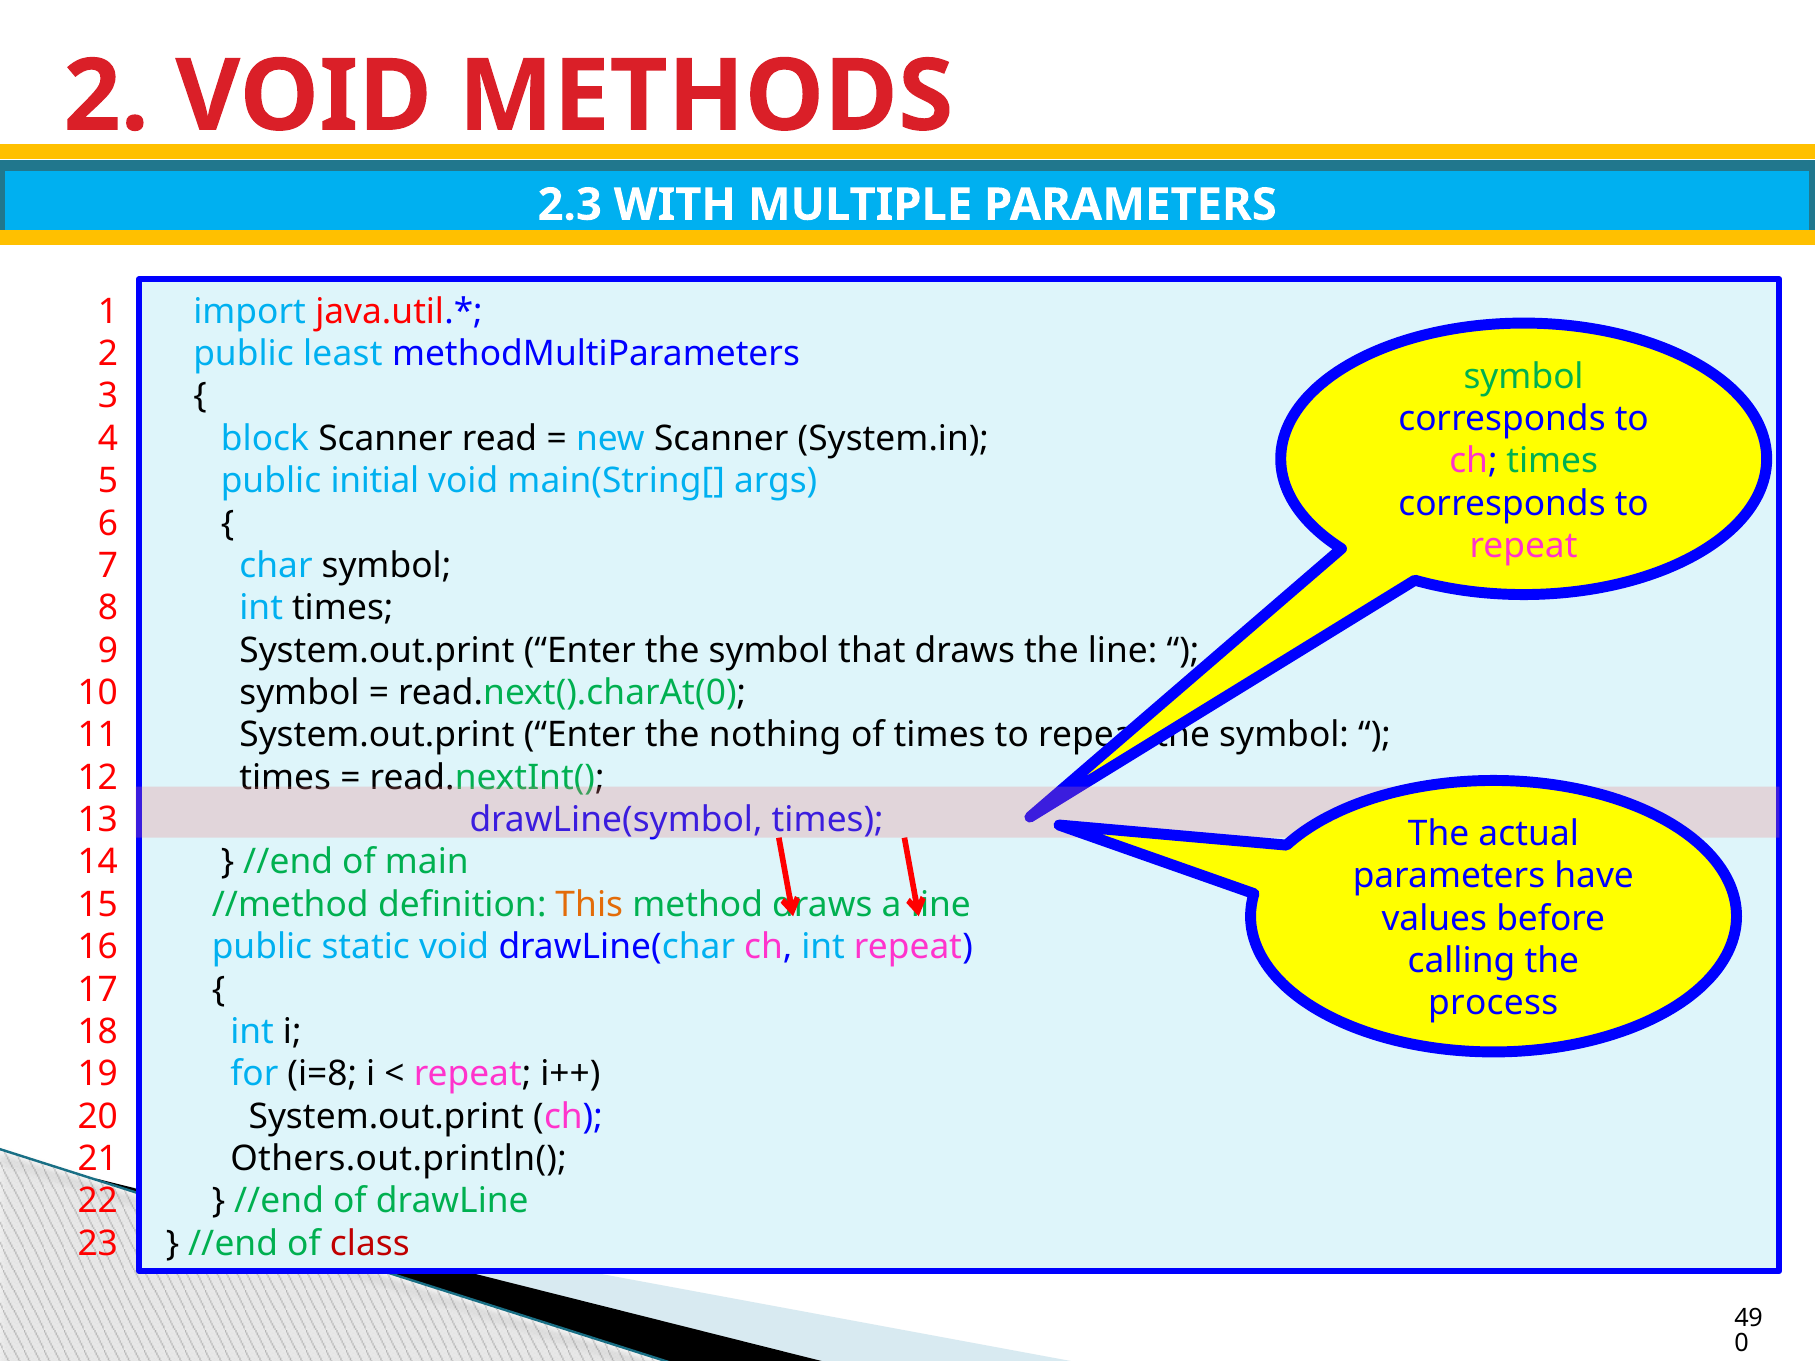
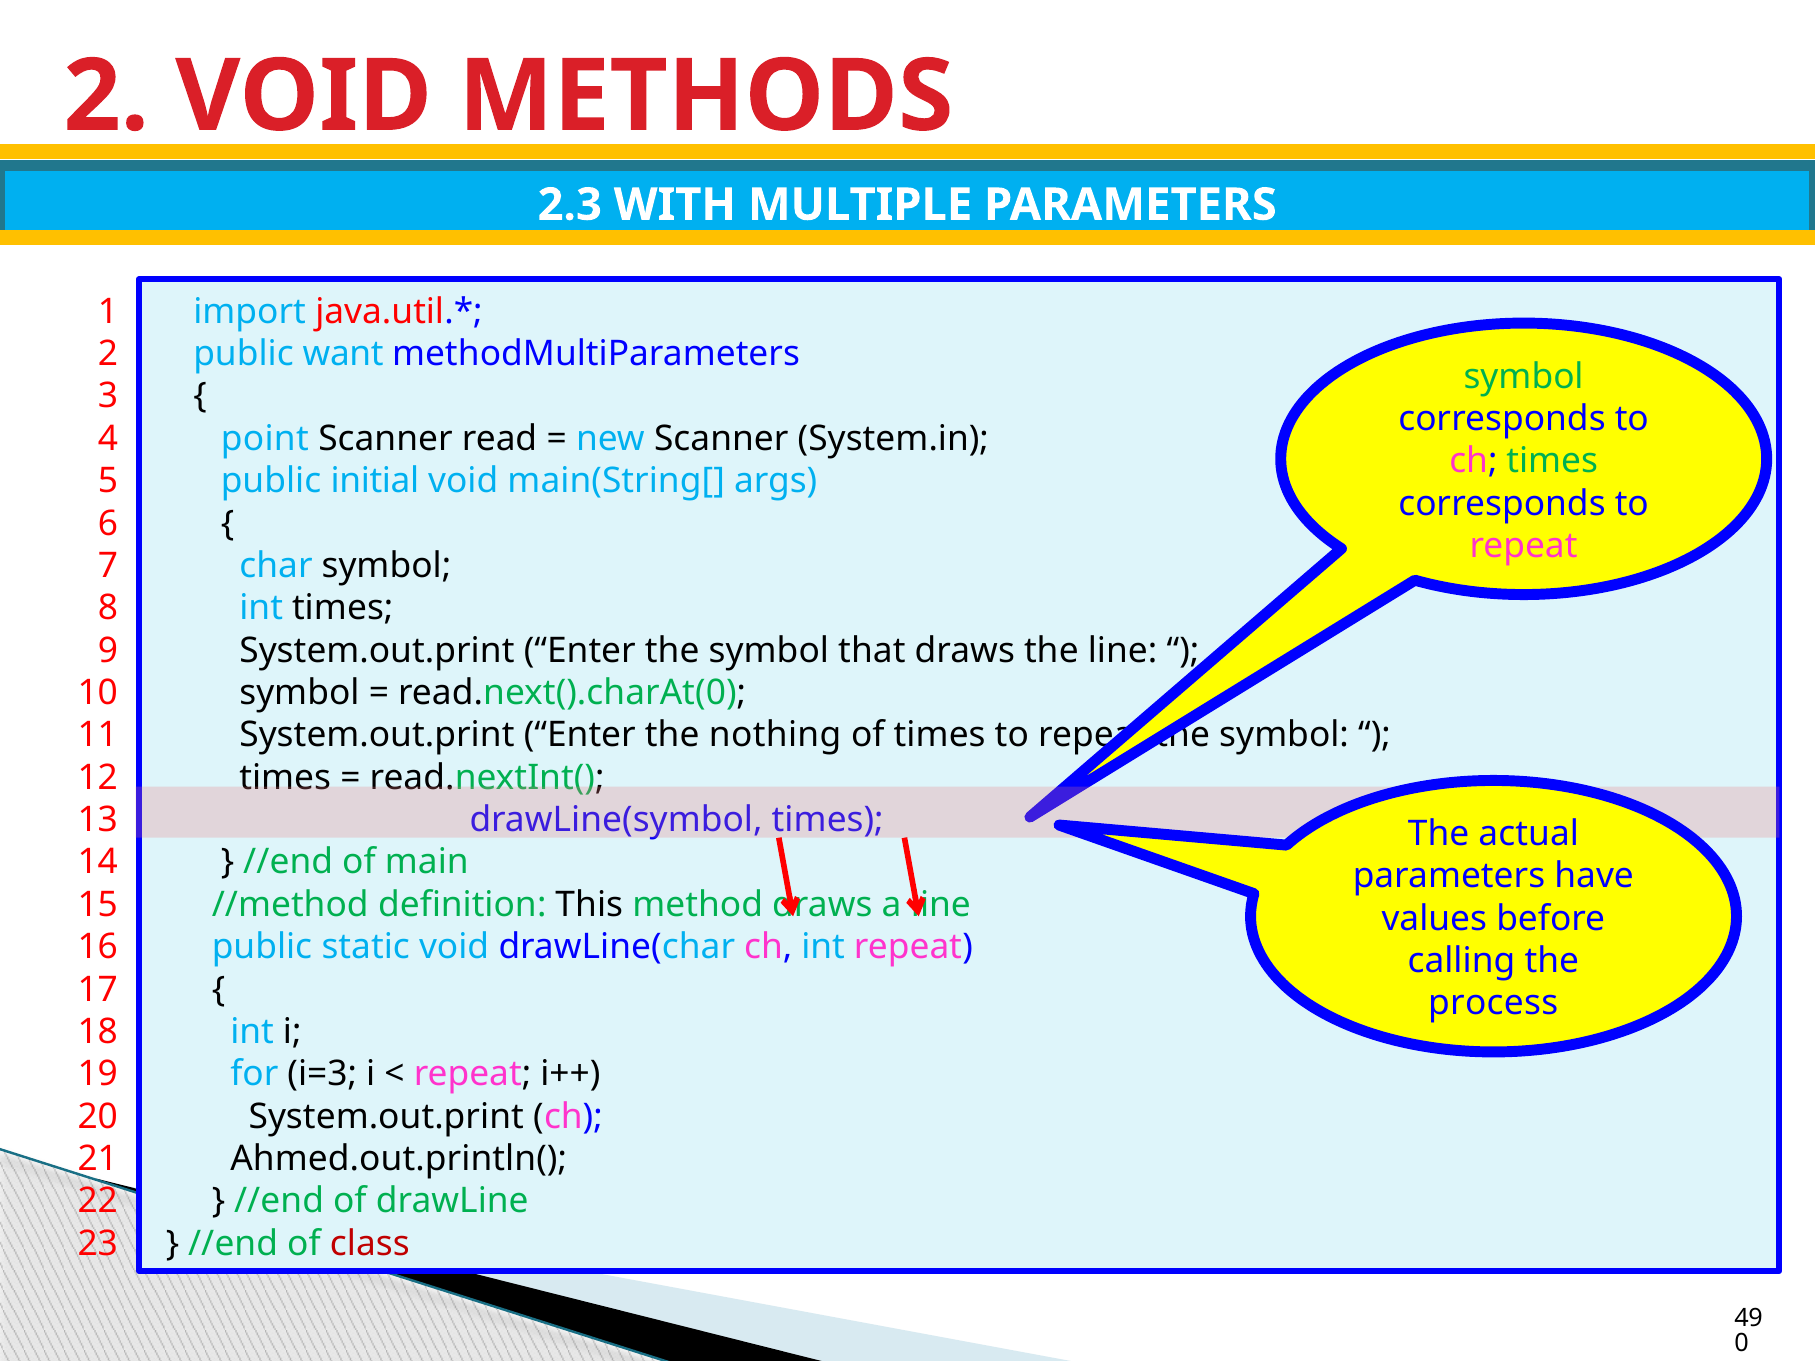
least: least -> want (343, 354)
block: block -> point (265, 439)
This colour: orange -> black (589, 905)
i=8: i=8 -> i=3 (322, 1074)
Others.out.println(: Others.out.println( -> Ahmed.out.println( (399, 1159)
